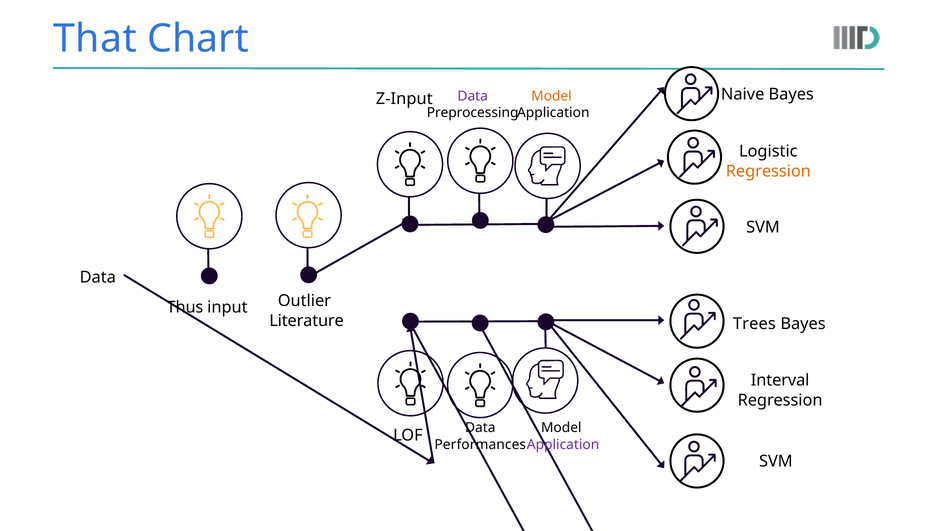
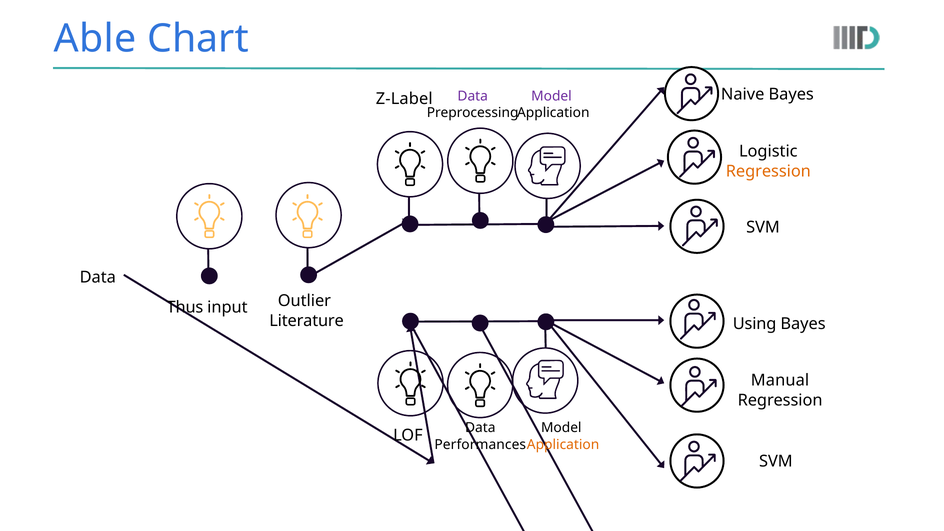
That: That -> Able (95, 39)
Model colour: orange -> purple (552, 96)
Z-Input: Z-Input -> Z-Label (404, 99)
Trees: Trees -> Using (755, 324)
Interval: Interval -> Manual (780, 380)
Application colour: purple -> orange (563, 444)
